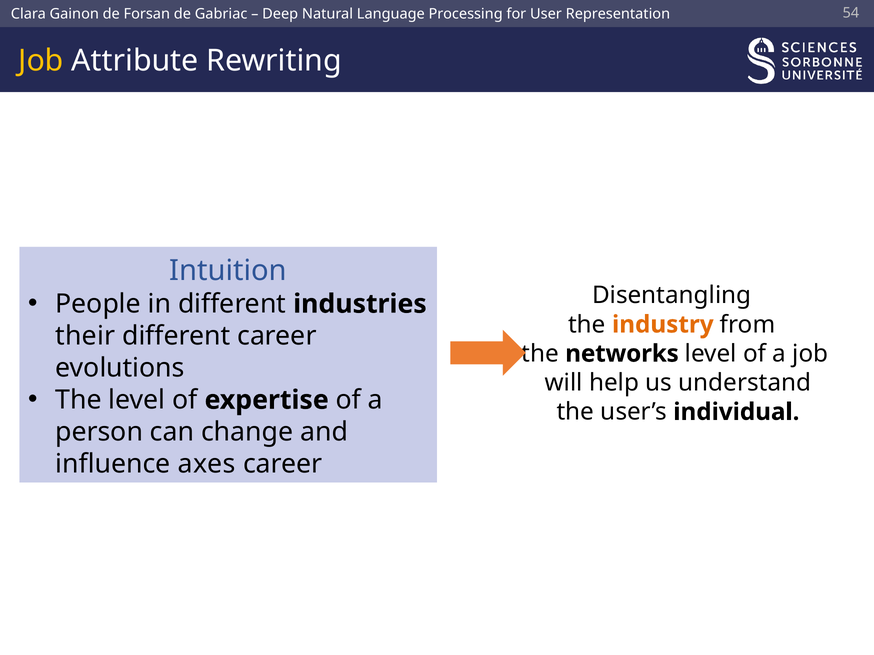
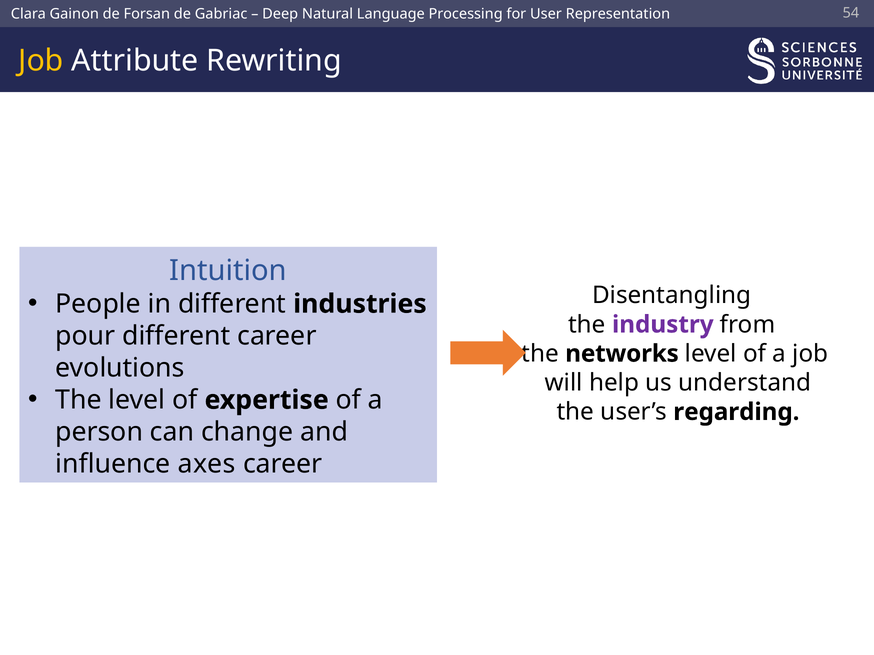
industry colour: orange -> purple (663, 325)
their: their -> pour (85, 336)
individual: individual -> regarding (736, 412)
